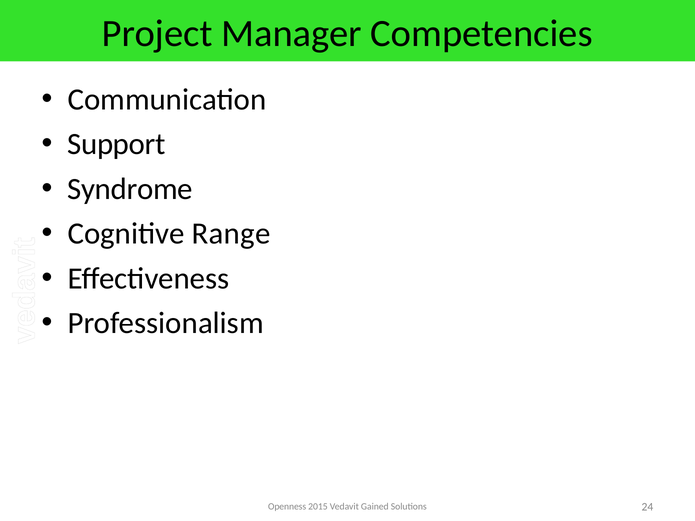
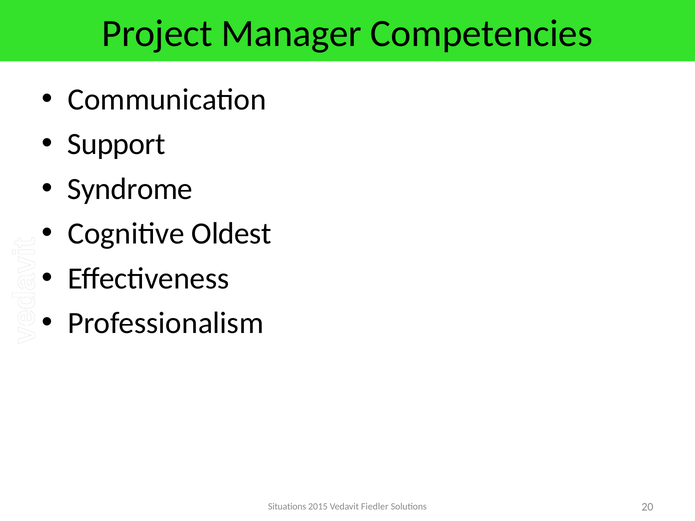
Range: Range -> Oldest (232, 234)
Openness: Openness -> Situations (287, 507)
Gained: Gained -> Fiedler (375, 507)
24: 24 -> 20 (647, 507)
